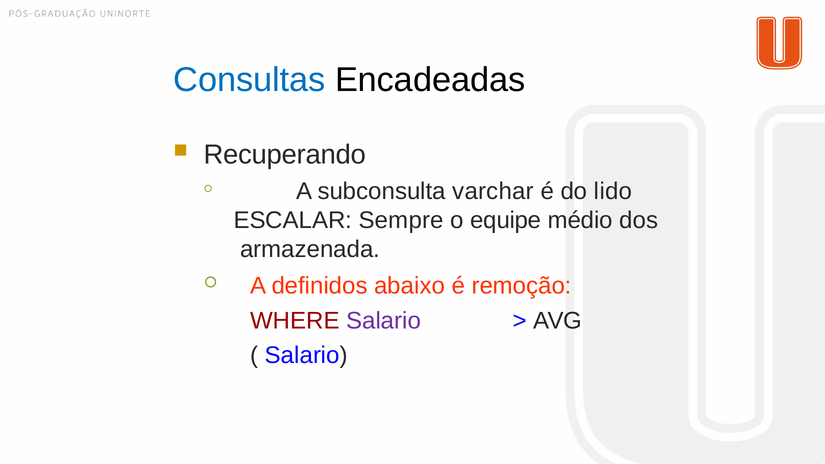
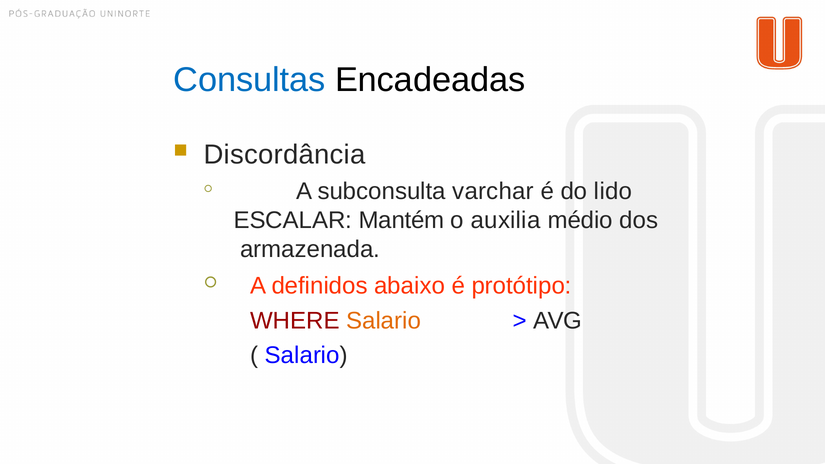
Recuperando: Recuperando -> Discordância (285, 155)
Sempre: Sempre -> Mantém (401, 220)
equipe: equipe -> auxilia (506, 220)
remoção: remoção -> protótipo (522, 286)
Salario colour: purple -> orange (384, 321)
